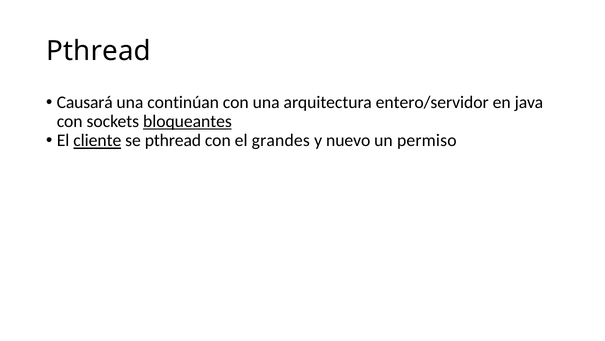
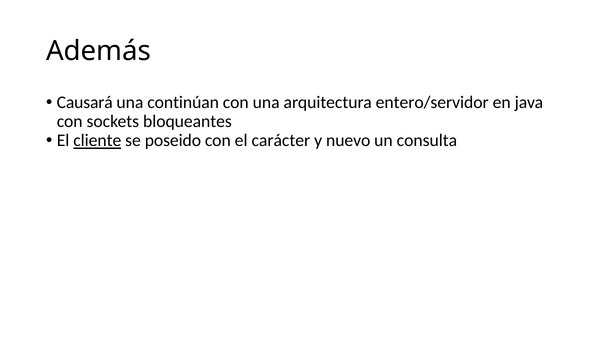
Pthread: Pthread -> Además (99, 51)
bloqueantes underline: present -> none (187, 121)
se pthread: pthread -> poseido (173, 140)
grandes: grandes -> carácter (281, 140)
permiso: permiso -> consulta (427, 140)
